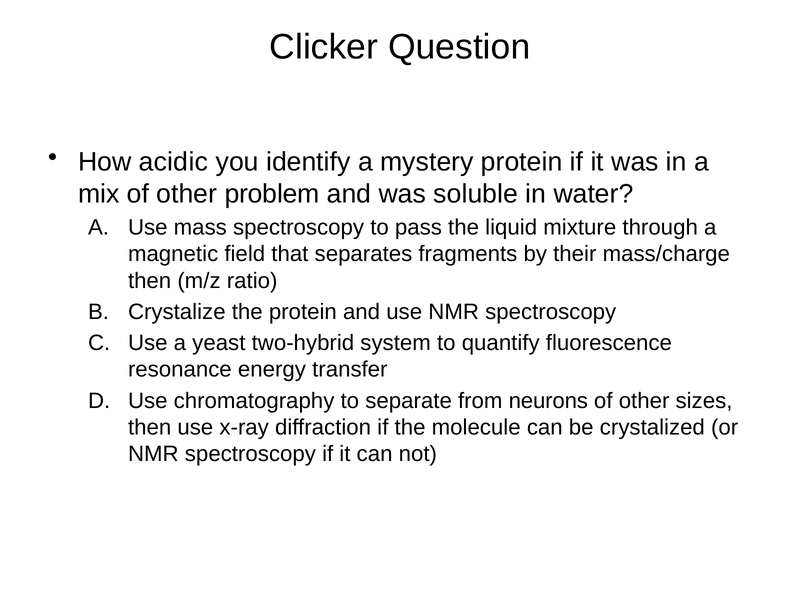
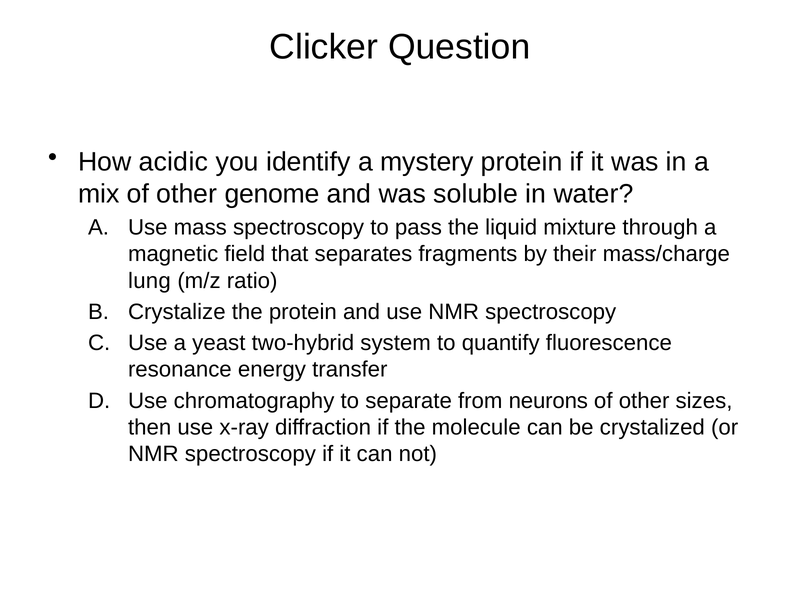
problem: problem -> genome (272, 194)
then: then -> lung (149, 281)
